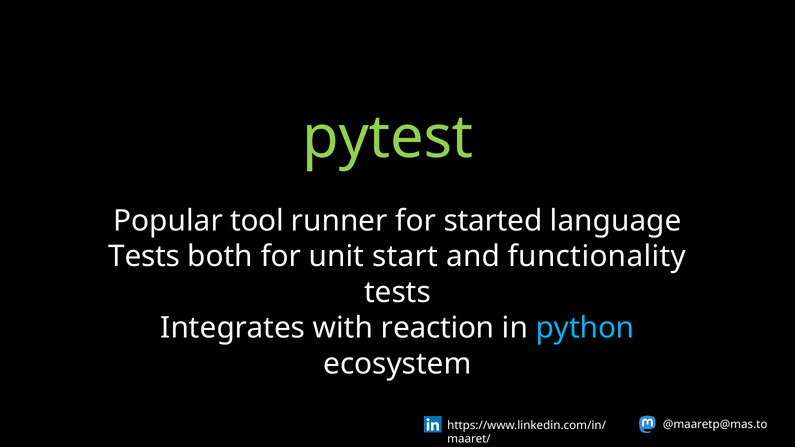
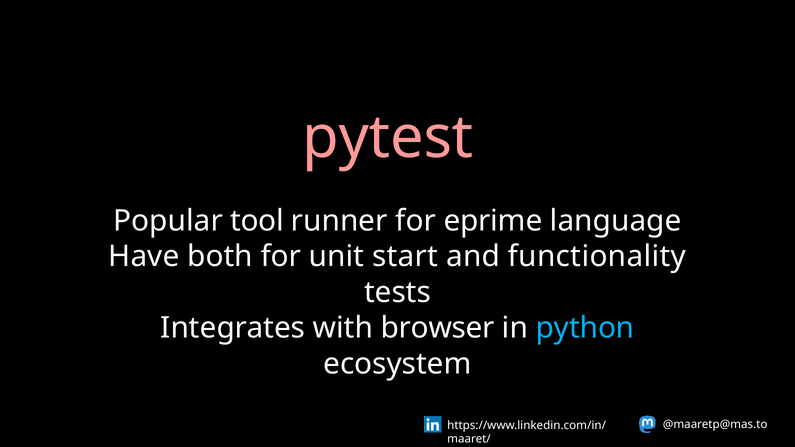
pytest colour: light green -> pink (388, 138)
started: started -> eprime (493, 221)
Tests: Tests -> Have (144, 257)
reaction: reaction -> browser (438, 328)
